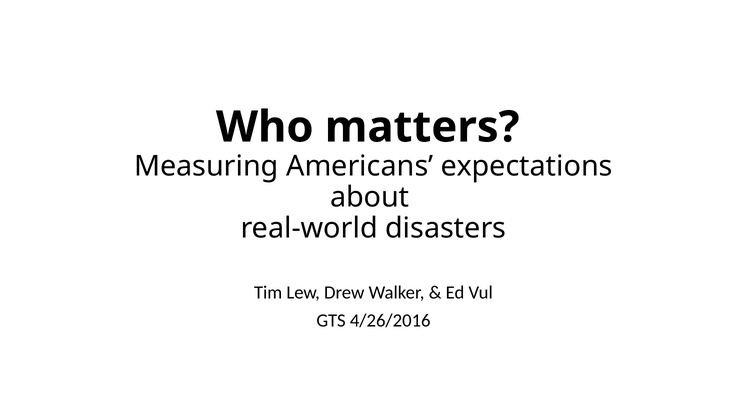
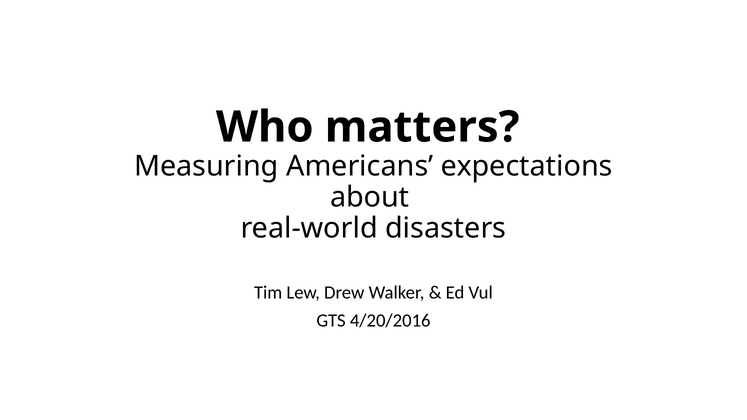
4/26/2016: 4/26/2016 -> 4/20/2016 (390, 321)
